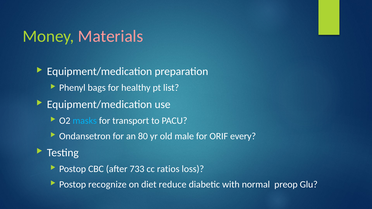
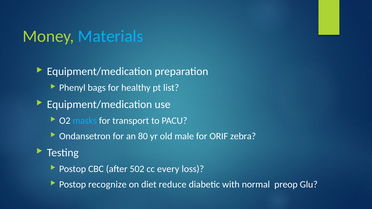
Materials colour: pink -> light blue (111, 36)
every: every -> zebra (243, 136)
733: 733 -> 502 (137, 169)
ratios: ratios -> every (168, 169)
